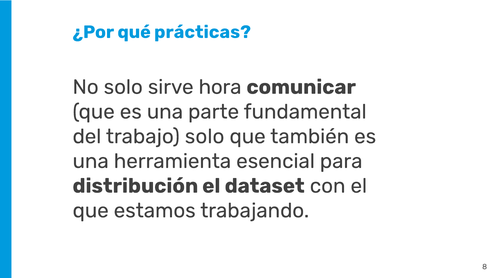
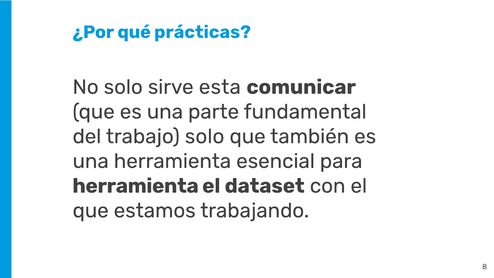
hora: hora -> esta (220, 87)
distribución: distribución -> herramienta (136, 186)
